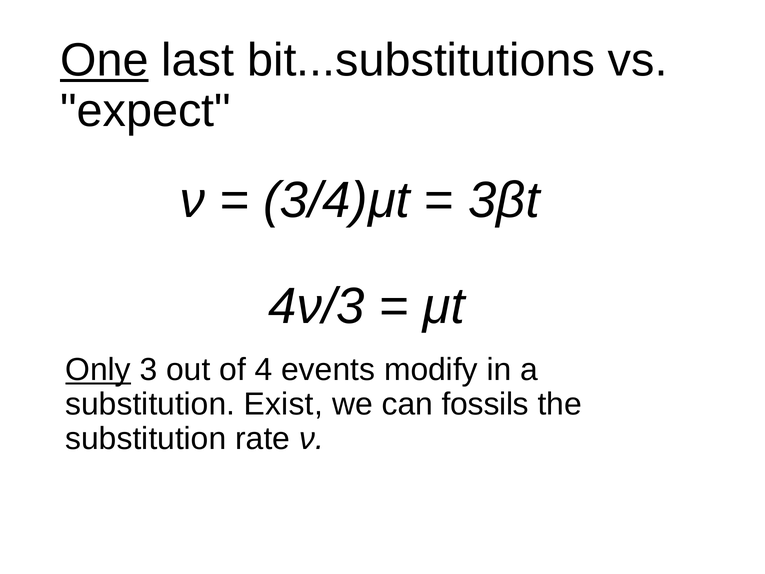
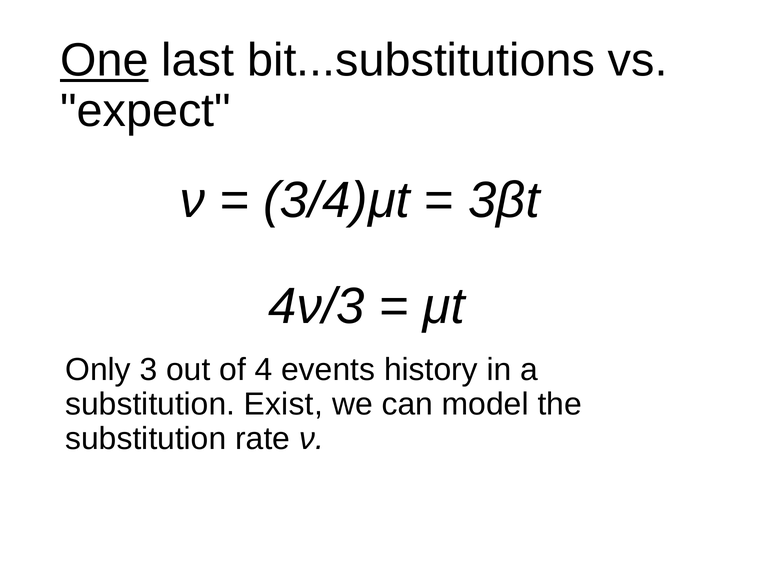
Only underline: present -> none (98, 370)
modify: modify -> history (431, 370)
fossils: fossils -> model (485, 404)
